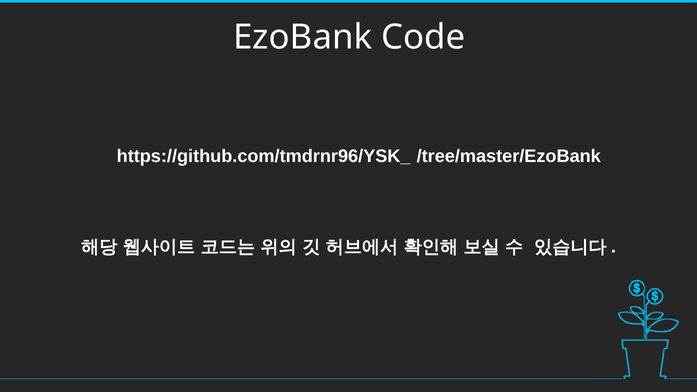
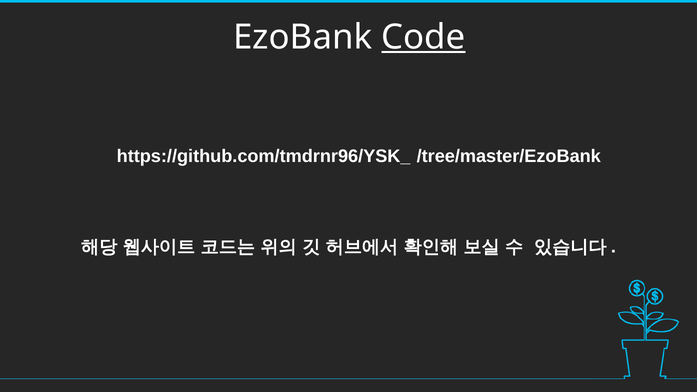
Code underline: none -> present (423, 37)
